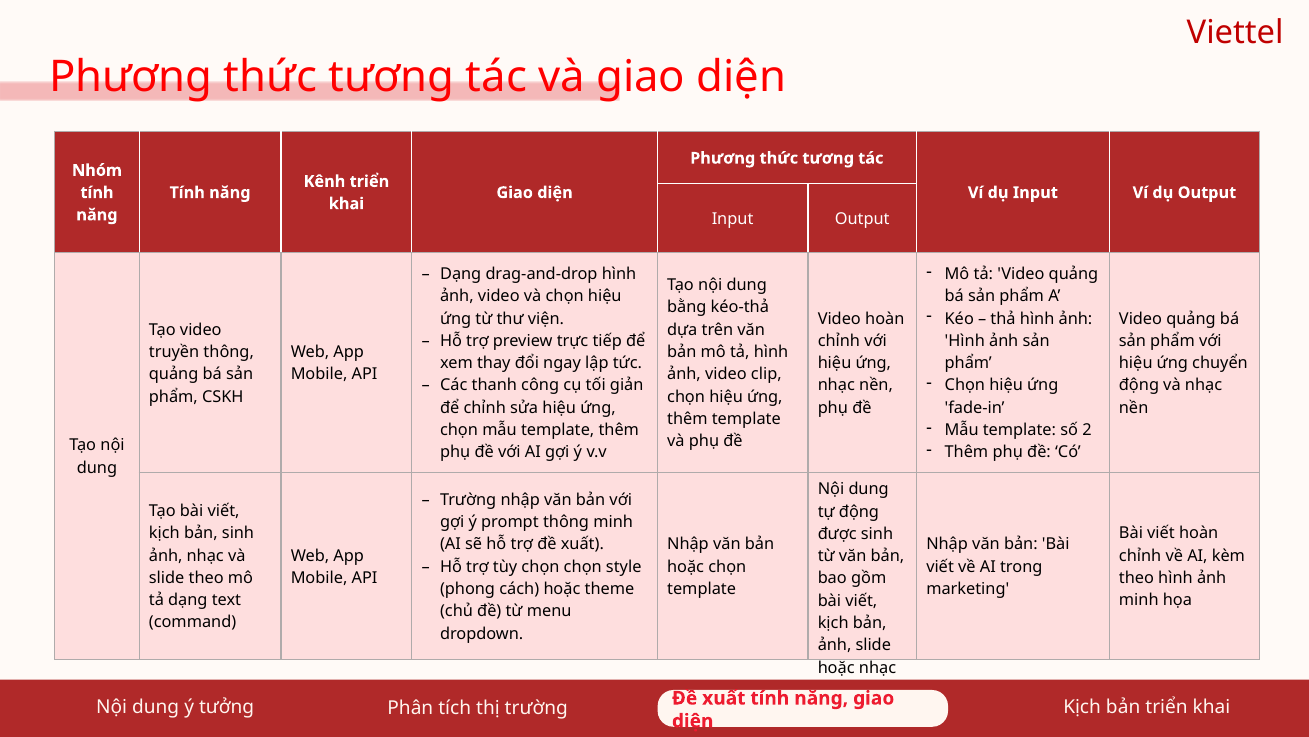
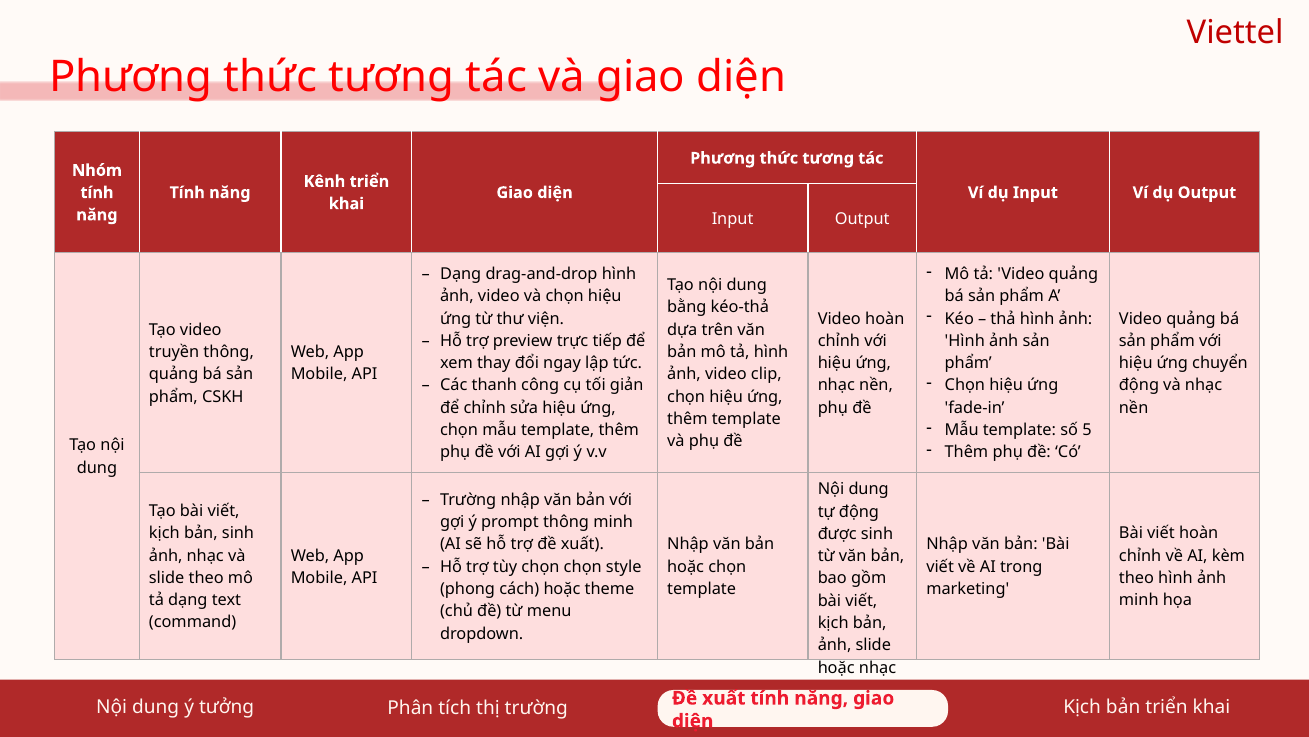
2: 2 -> 5 (1087, 430)
